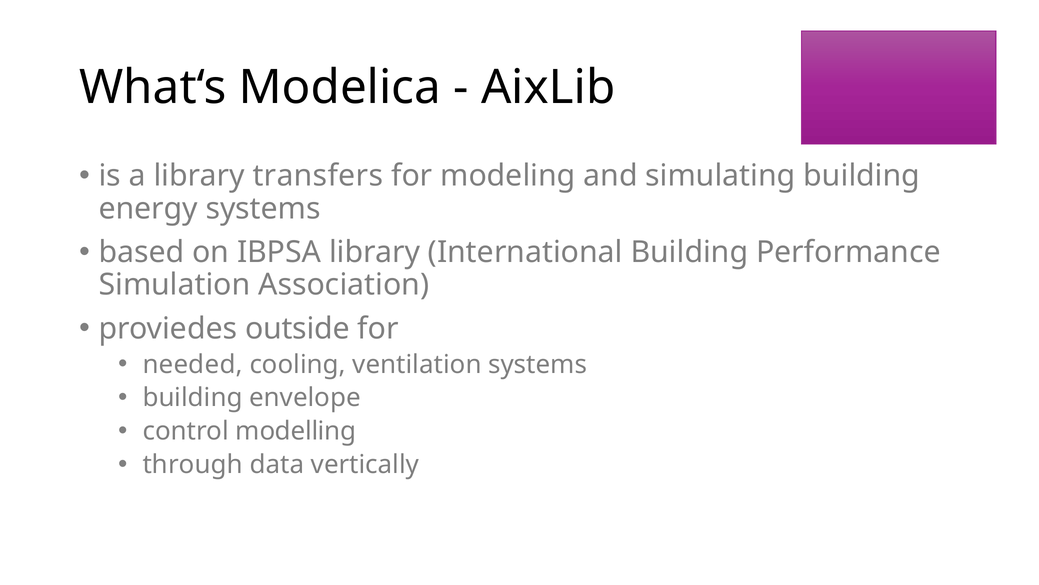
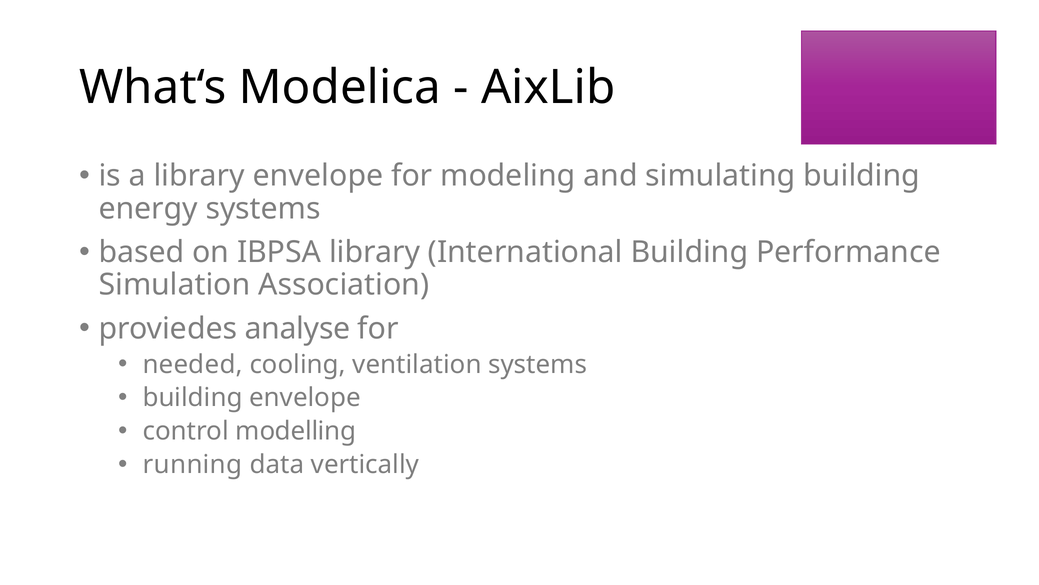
library transfers: transfers -> envelope (318, 176)
outside: outside -> analyse (297, 328)
through: through -> running (193, 464)
